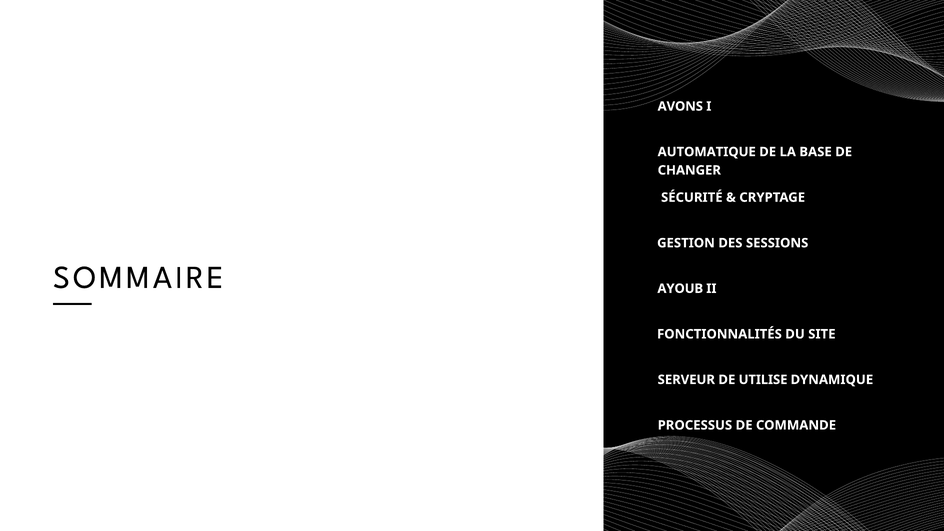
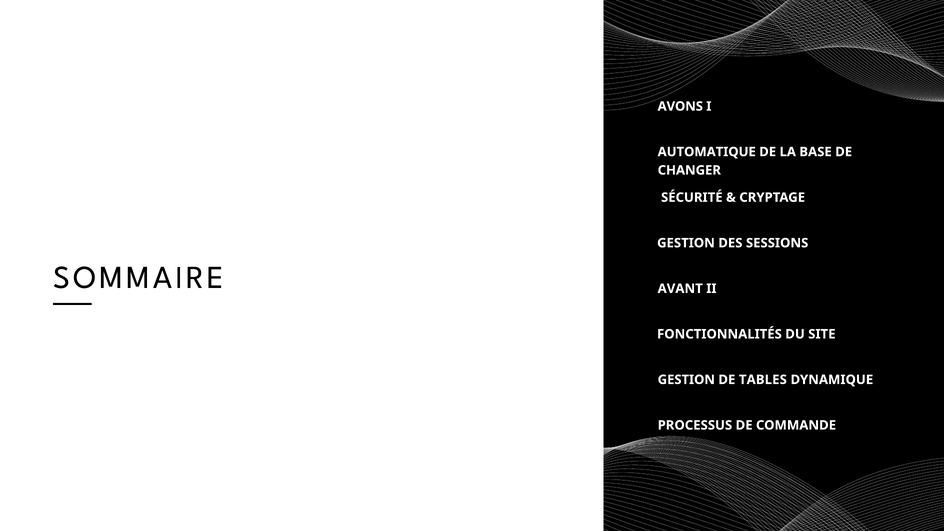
AYOUB: AYOUB -> AVANT (680, 289)
SERVEUR: SERVEUR -> GESTION (686, 380)
UTILISE: UTILISE -> TABLES (763, 380)
